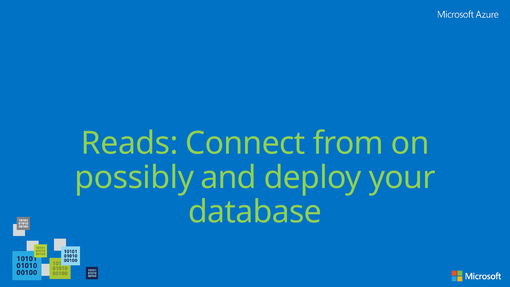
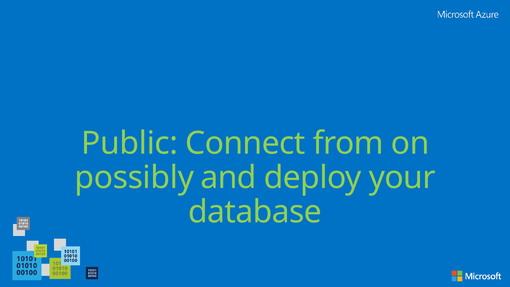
Reads: Reads -> Public (130, 143)
